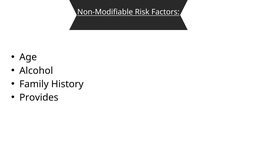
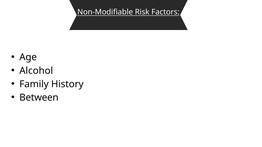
Provides: Provides -> Between (39, 98)
